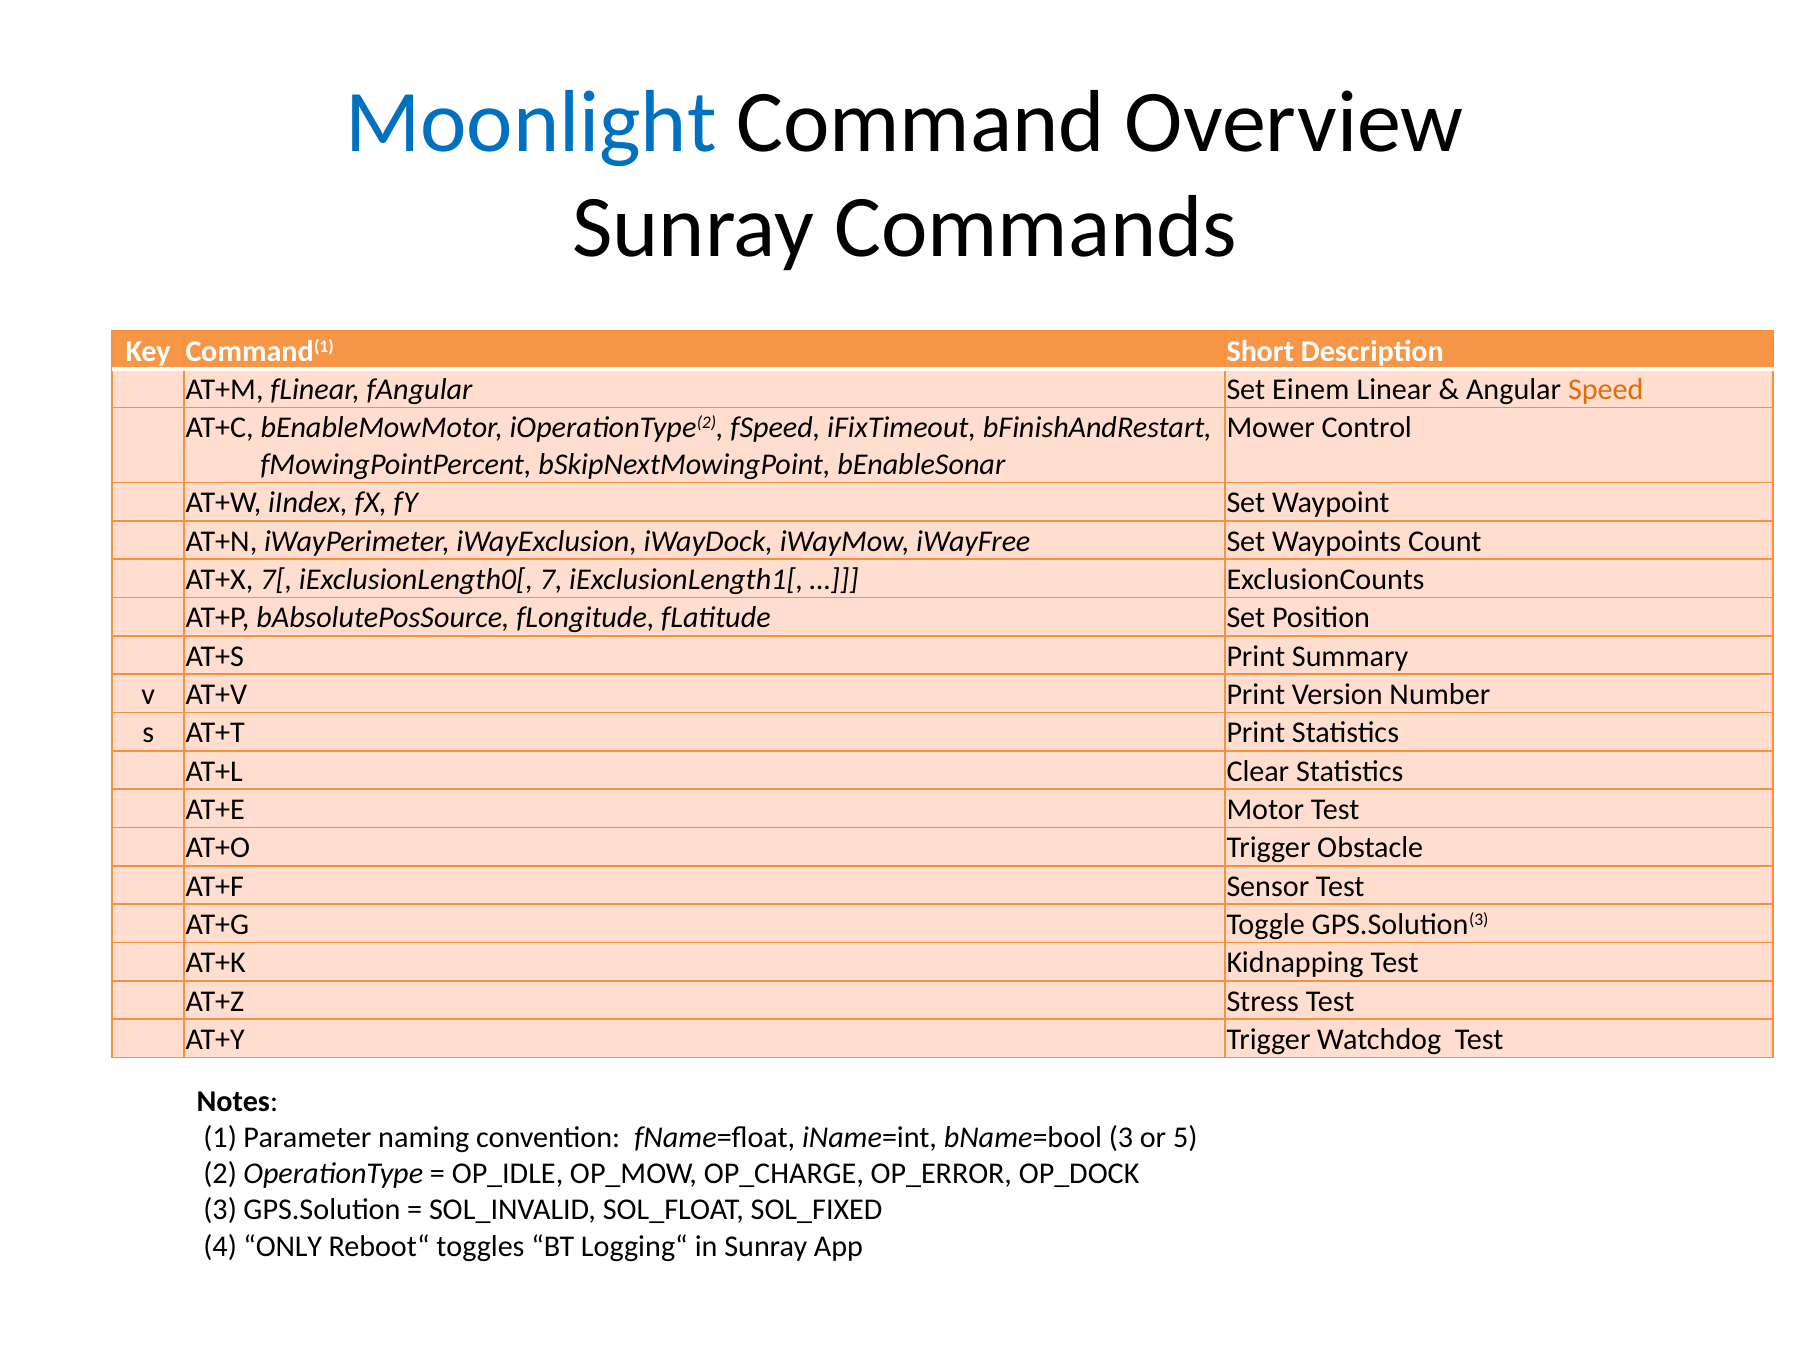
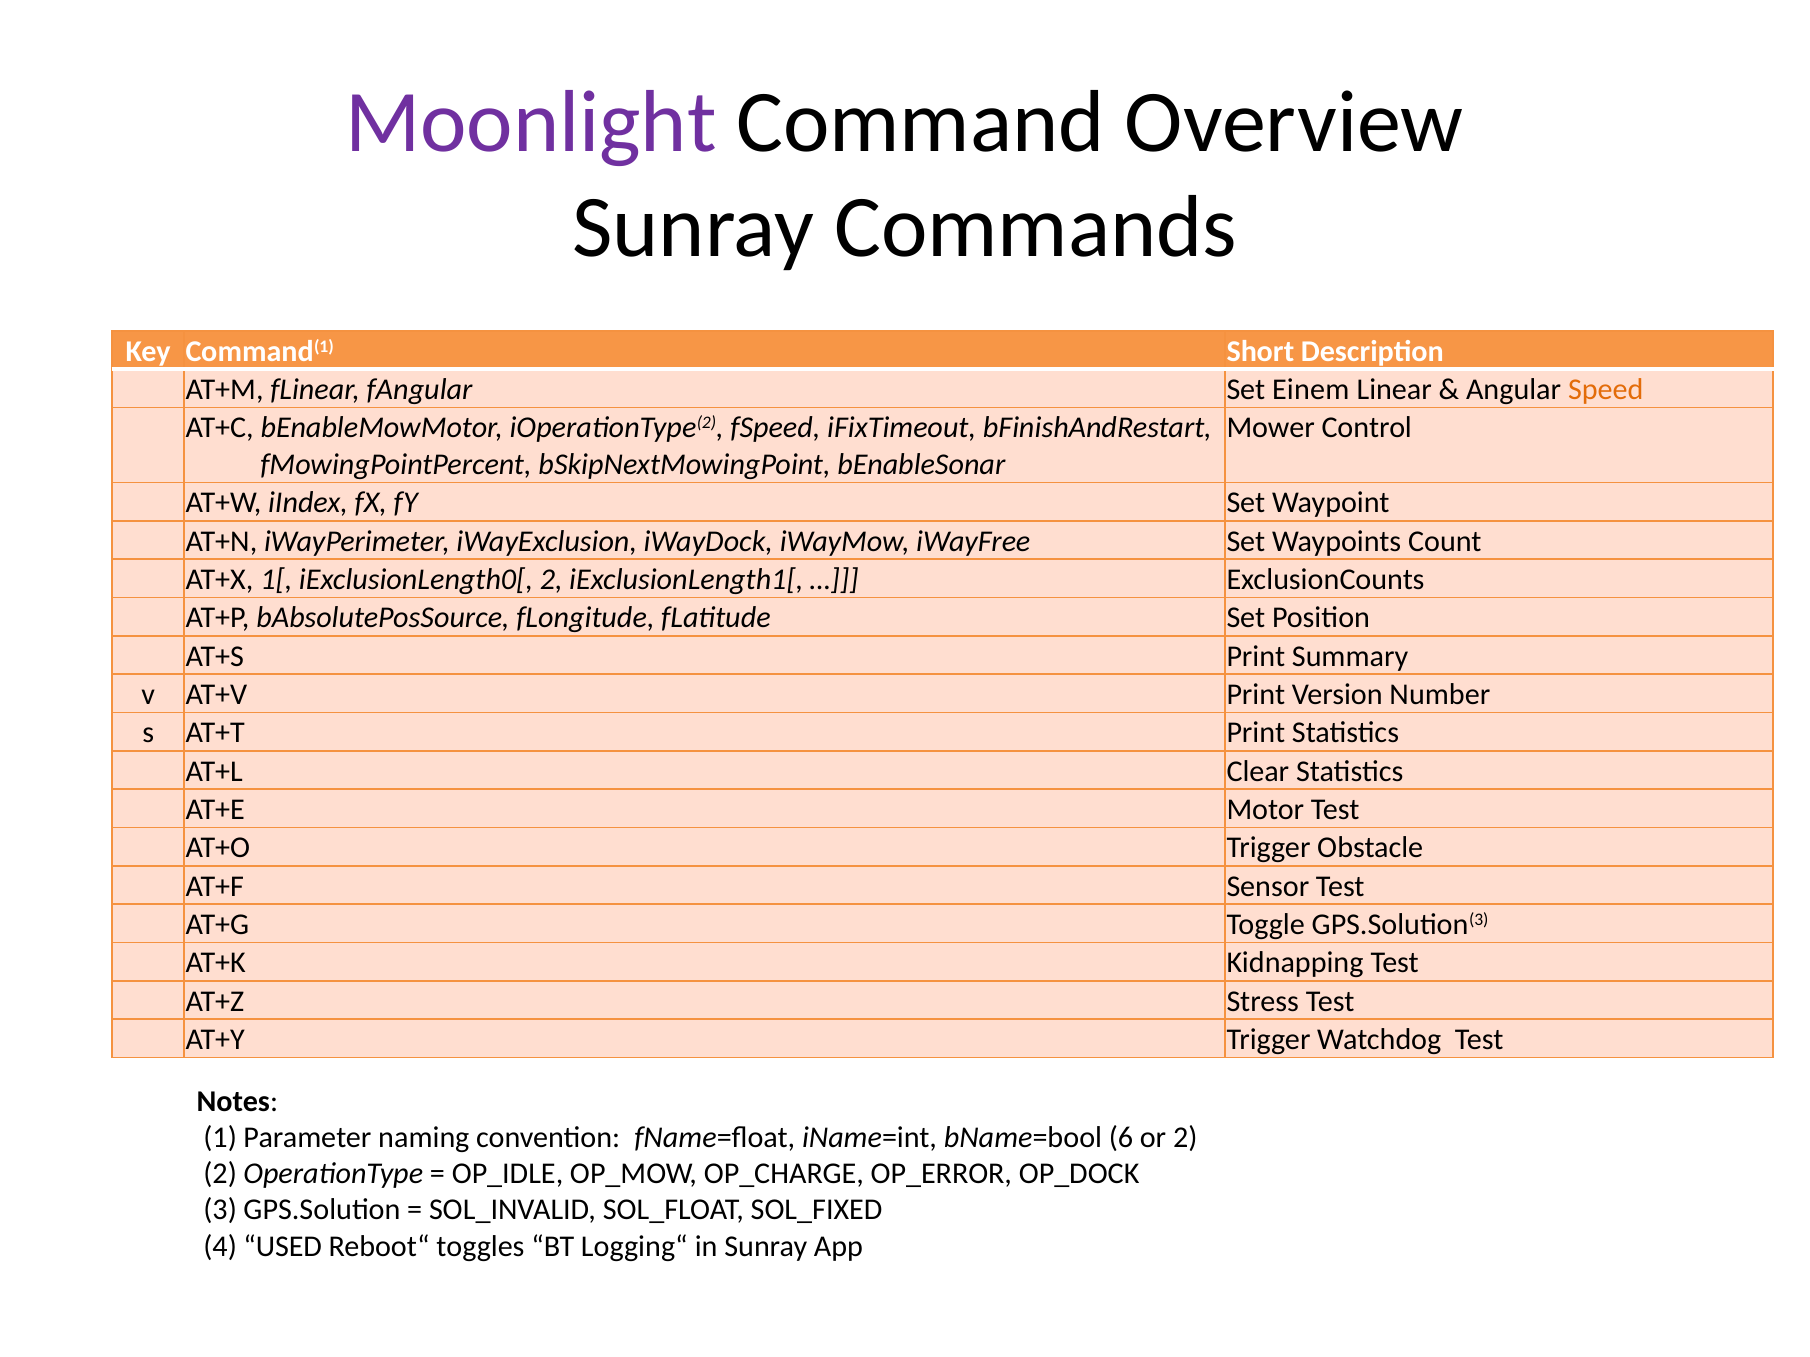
Moonlight colour: blue -> purple (531, 122)
7[: 7[ -> 1[ (276, 580)
iExclusionLength0[ 7: 7 -> 2 (551, 580)
bName=bool 3: 3 -> 6 (1121, 1138)
or 5: 5 -> 2 (1185, 1138)
ONLY: ONLY -> USED (283, 1247)
